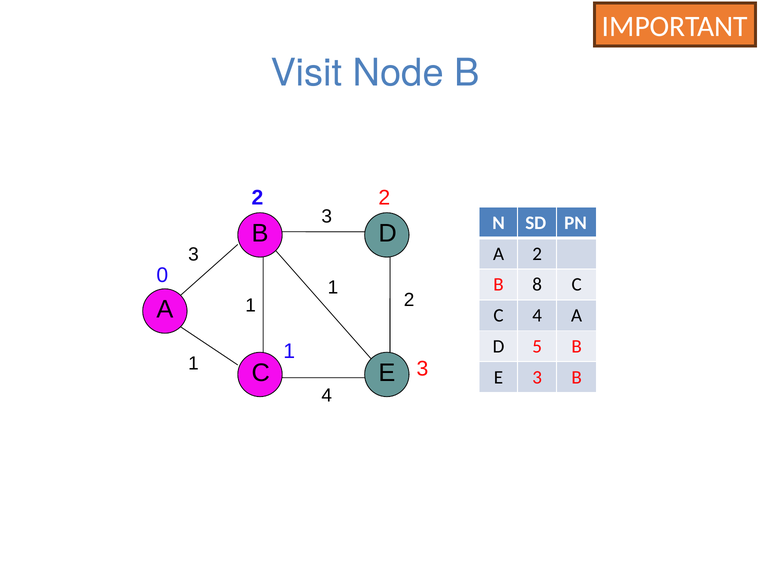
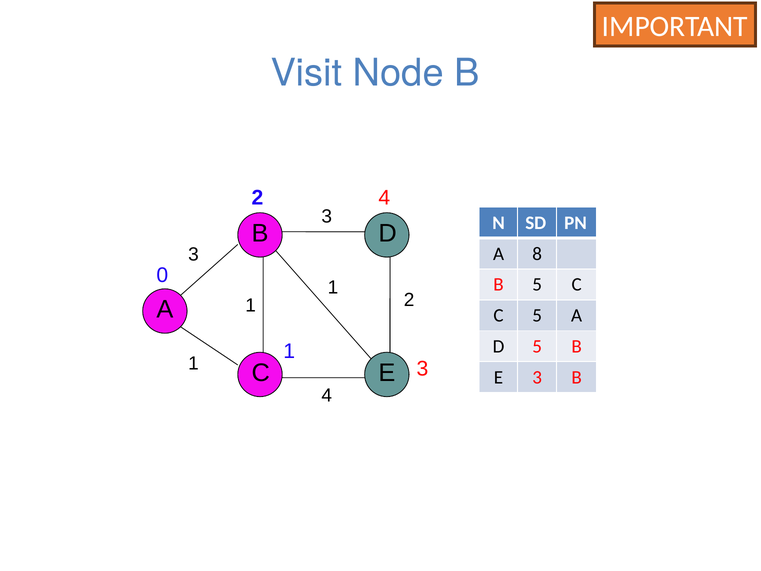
2 2: 2 -> 4 (384, 198)
A 2: 2 -> 8 (537, 254)
B 8: 8 -> 5 (537, 285)
C 4: 4 -> 5 (537, 315)
